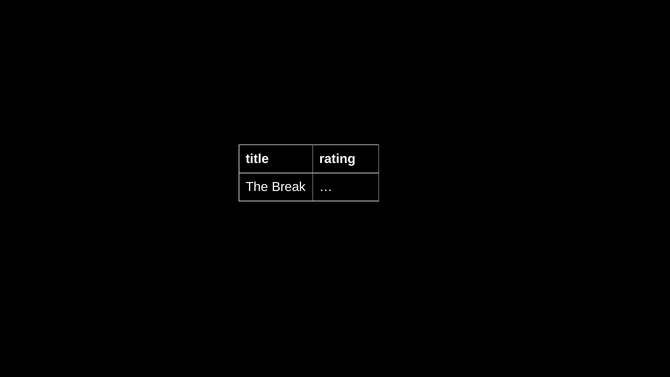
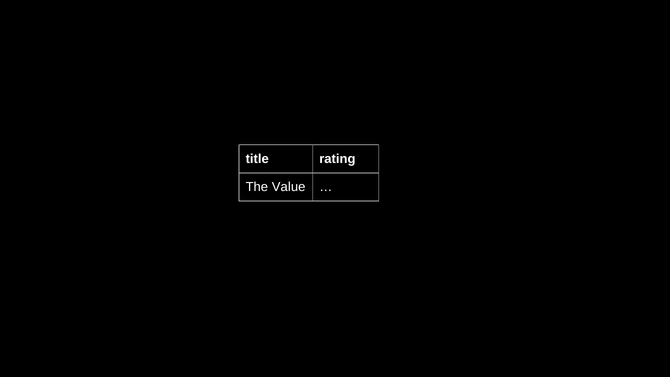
Break: Break -> Value (289, 187)
